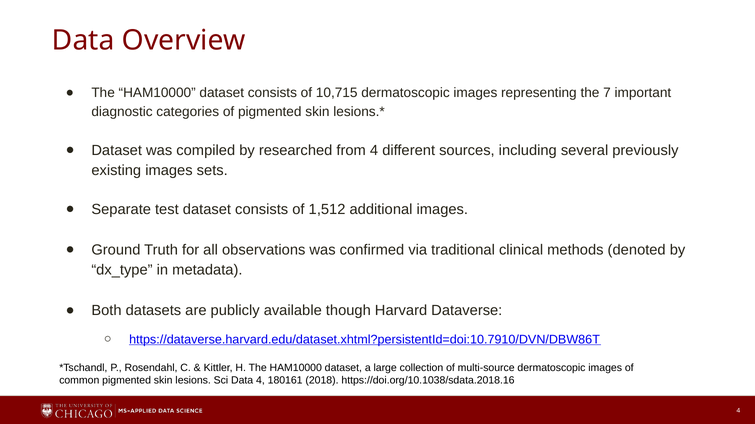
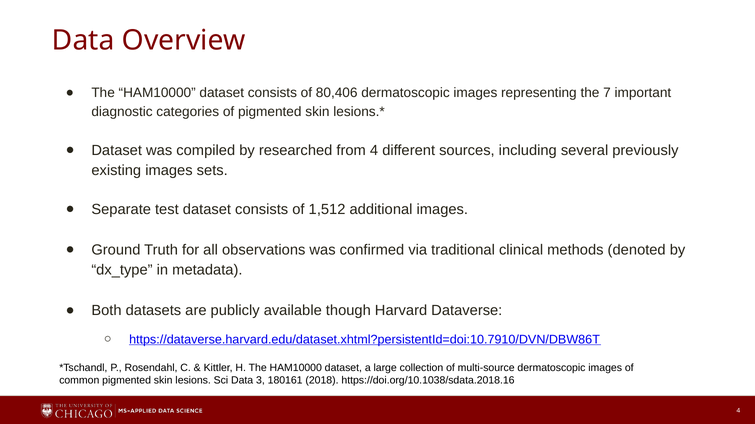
10,715: 10,715 -> 80,406 (337, 93)
Data 4: 4 -> 3 (260, 381)
